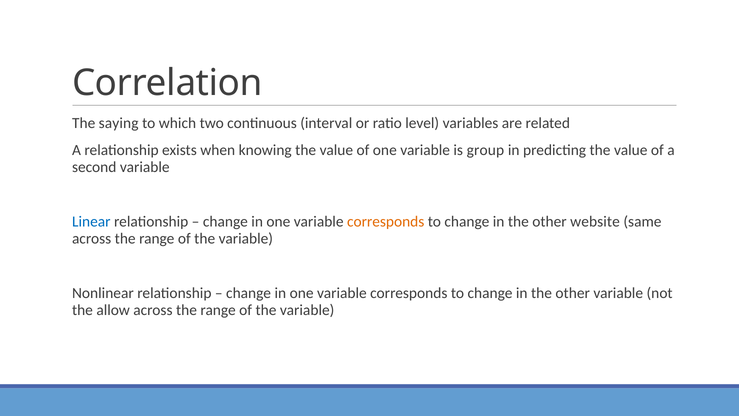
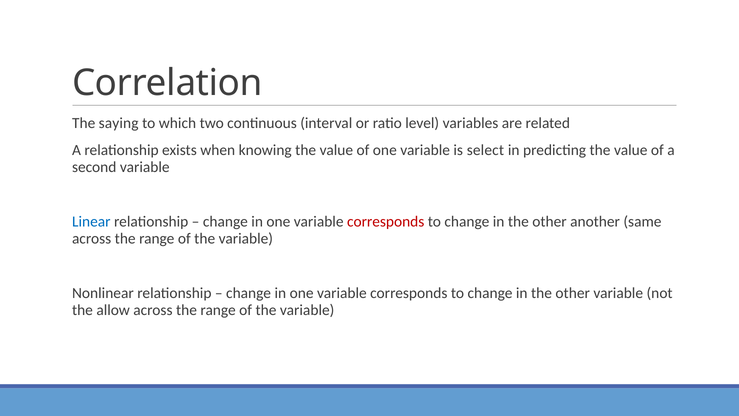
group: group -> select (485, 150)
corresponds colour: orange -> red (386, 222)
website: website -> another (595, 222)
